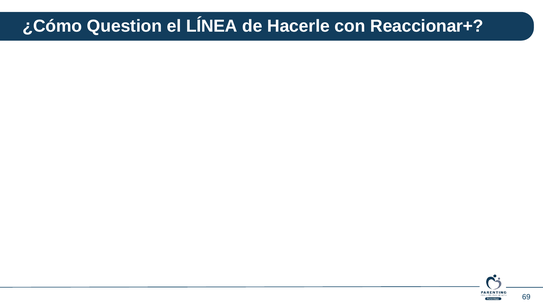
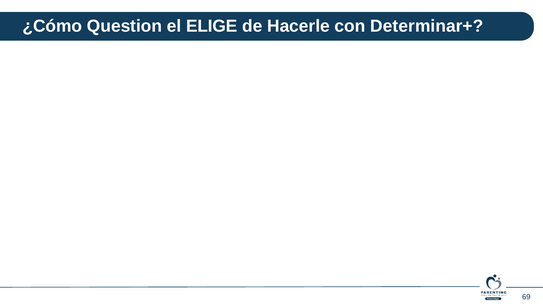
LÍNEA: LÍNEA -> ELIGE (212, 26)
Reaccionar+: Reaccionar+ -> Determinar+ (427, 26)
